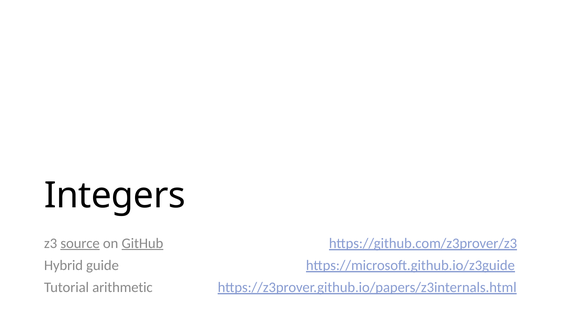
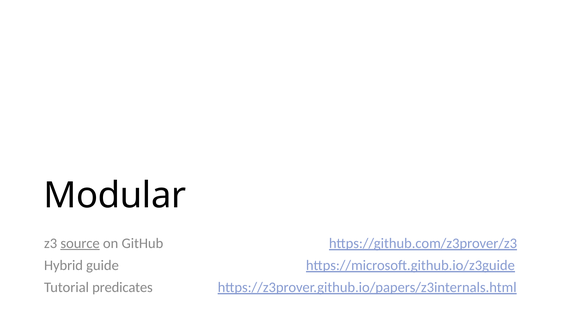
Integers: Integers -> Modular (115, 196)
GitHub underline: present -> none (142, 244)
arithmetic: arithmetic -> predicates (122, 288)
